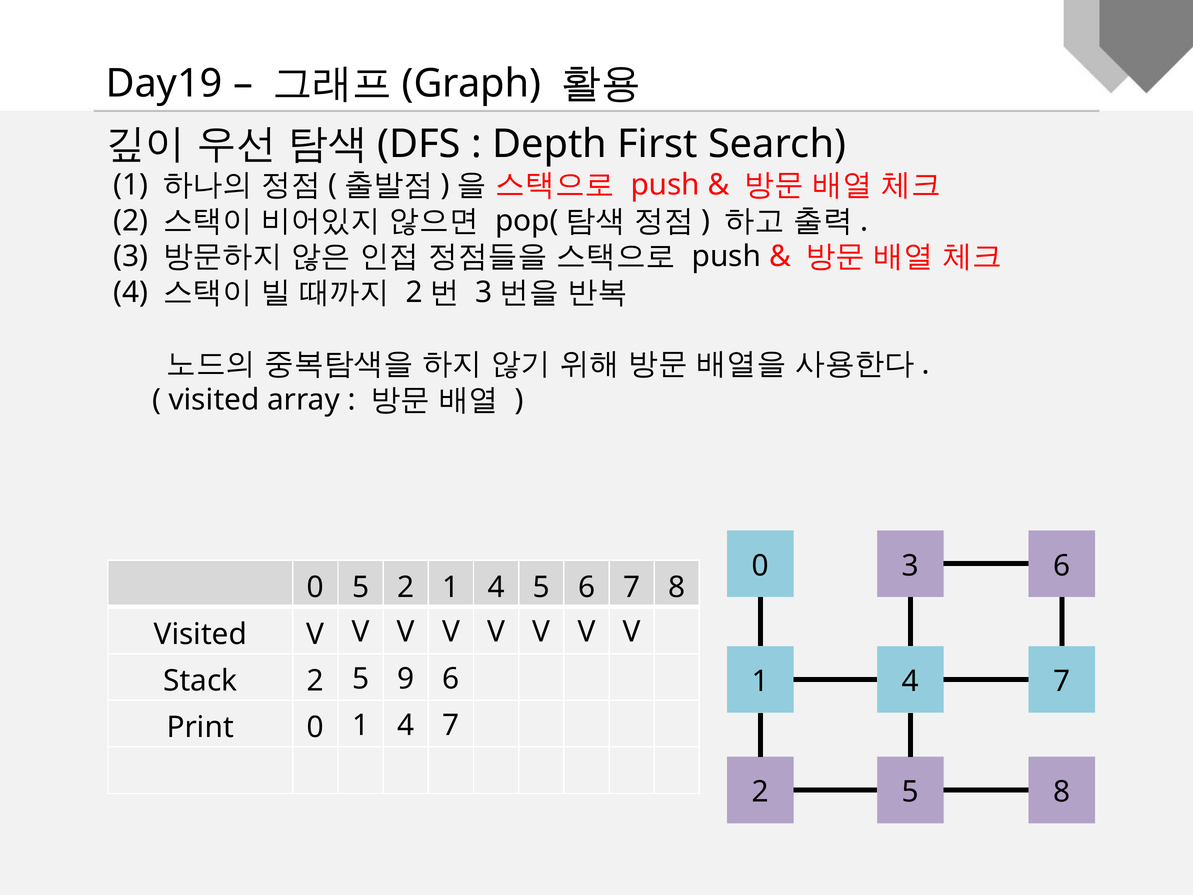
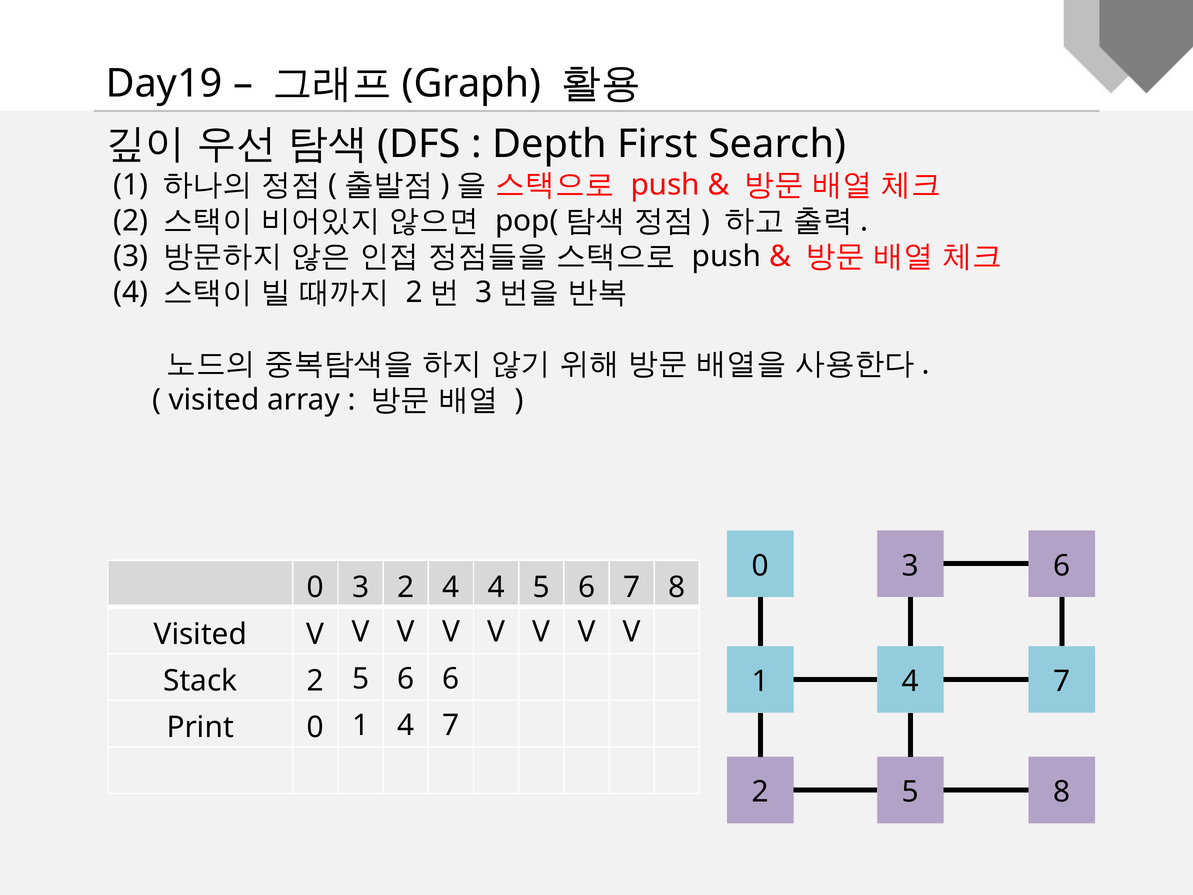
0 5: 5 -> 3 (361, 587)
2 1: 1 -> 4 (451, 587)
2 5 9: 9 -> 6 (406, 679)
